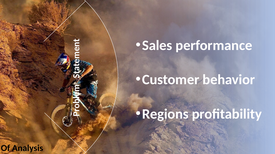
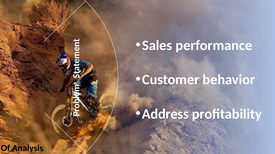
Regions: Regions -> Address (165, 114)
